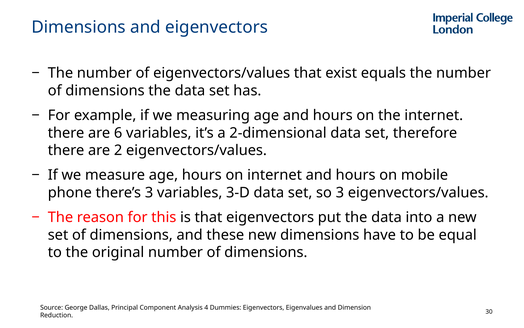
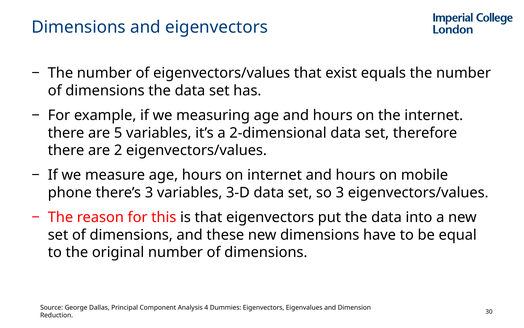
6: 6 -> 5 (118, 133)
